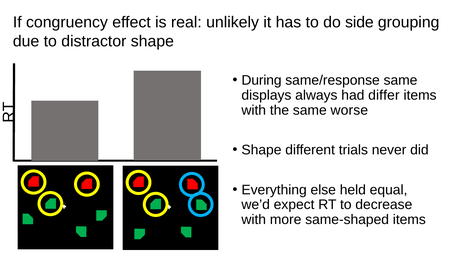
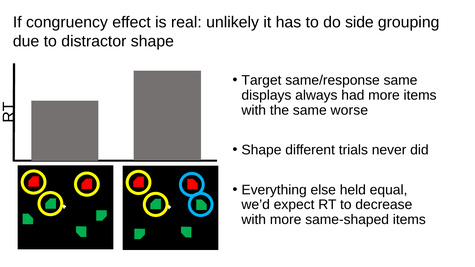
During: During -> Target (261, 80)
had differ: differ -> more (384, 95)
